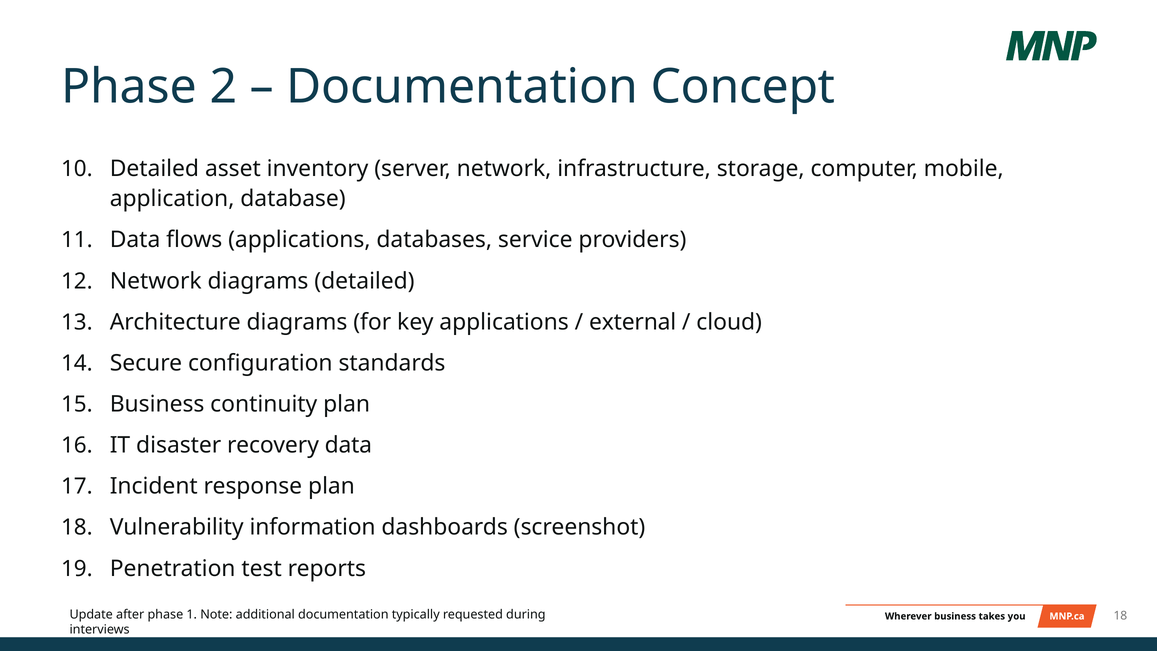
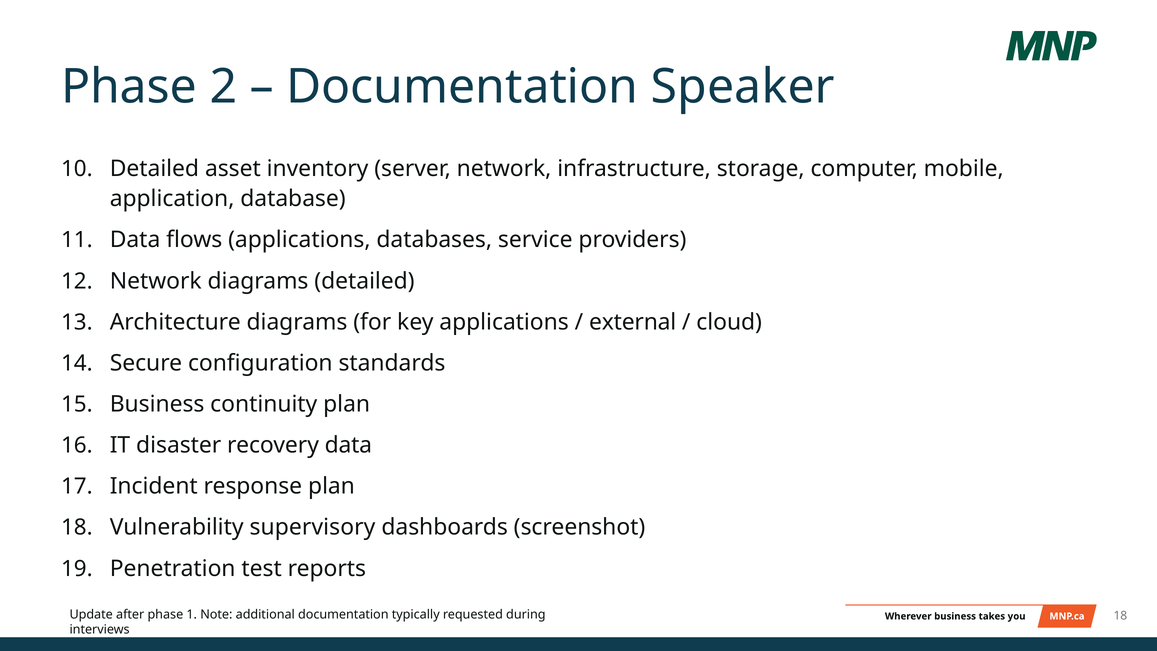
Concept: Concept -> Speaker (743, 87)
information: information -> supervisory (312, 527)
